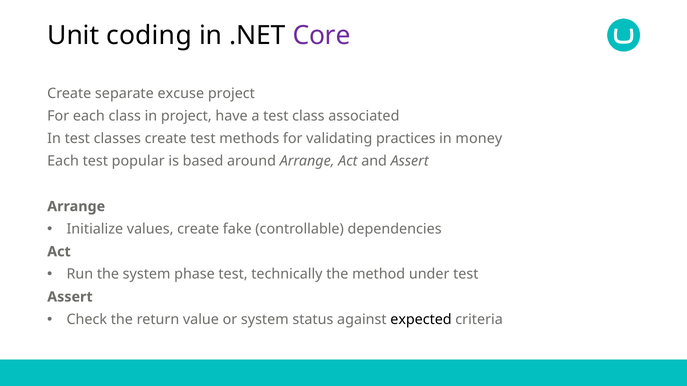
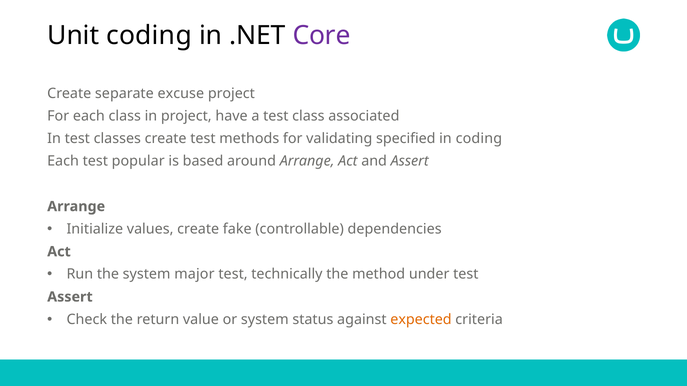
practices: practices -> specified (406, 139)
in money: money -> coding (479, 139)
phase: phase -> major (194, 275)
expected colour: black -> orange (421, 320)
